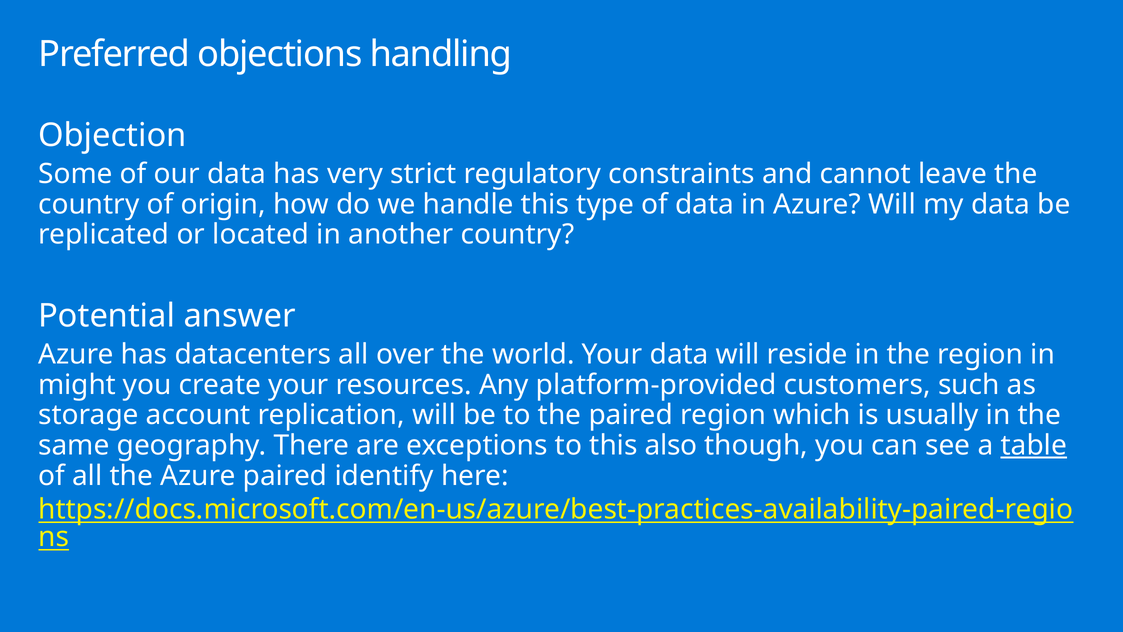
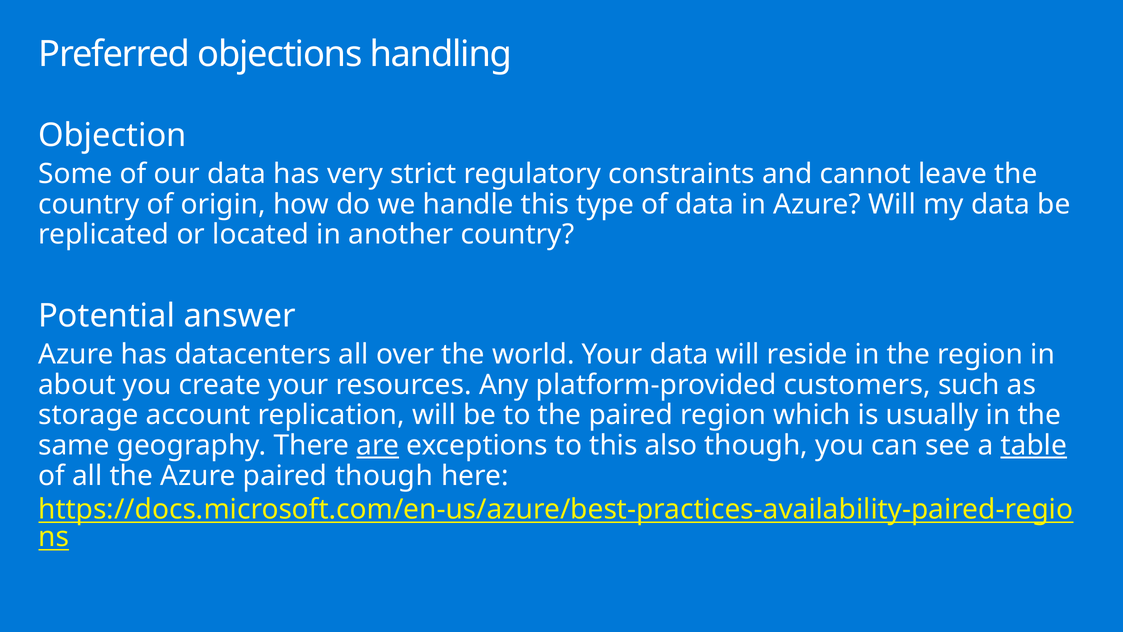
might: might -> about (77, 385)
are underline: none -> present (378, 445)
paired identify: identify -> though (384, 476)
